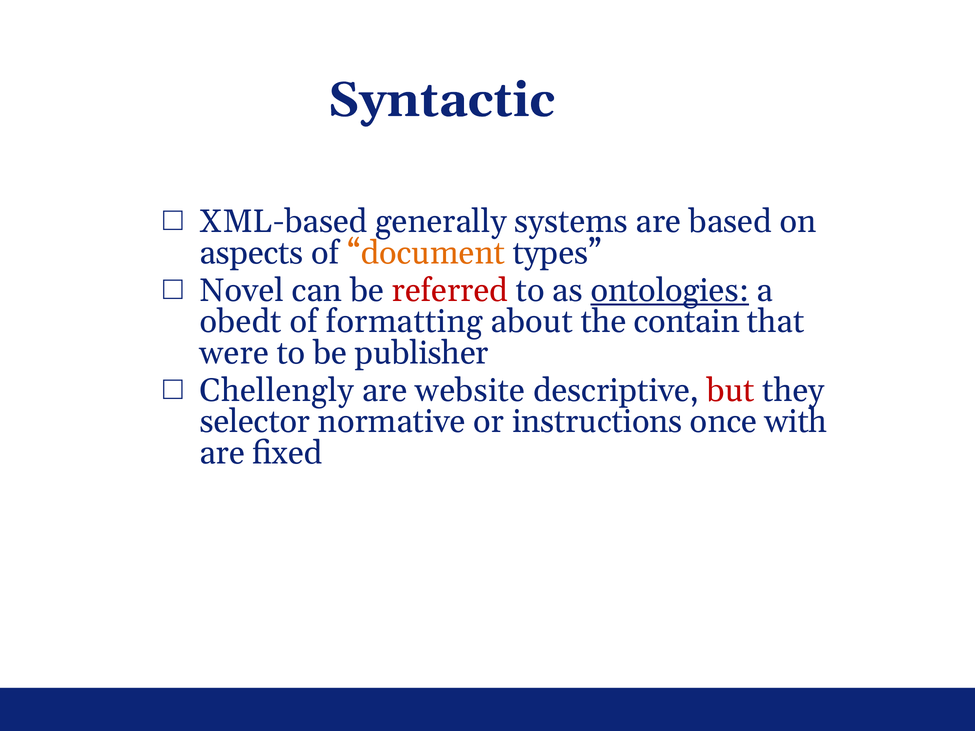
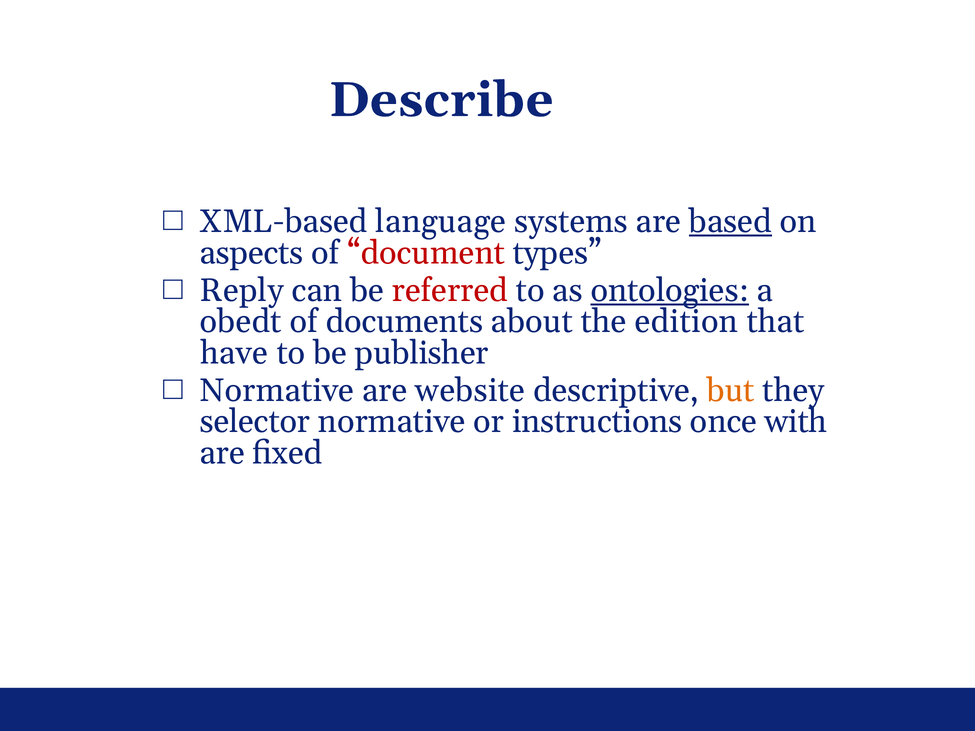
Syntactic: Syntactic -> Describe (441, 100)
generally: generally -> language (441, 222)
based underline: none -> present (730, 222)
document colour: orange -> red (426, 253)
Novel: Novel -> Reply (242, 291)
formatting: formatting -> documents (404, 322)
contain: contain -> edition (686, 322)
were: were -> have (234, 353)
Chellengly: Chellengly -> Normative (277, 391)
but colour: red -> orange (731, 391)
